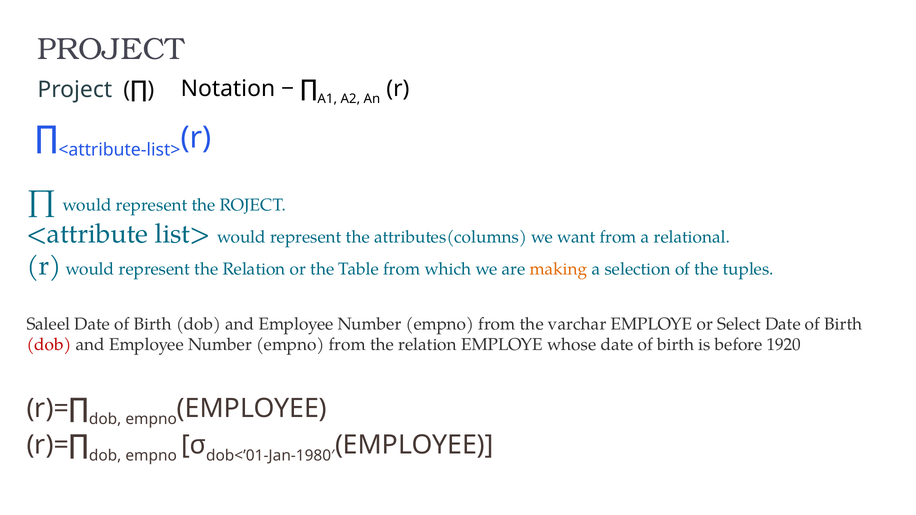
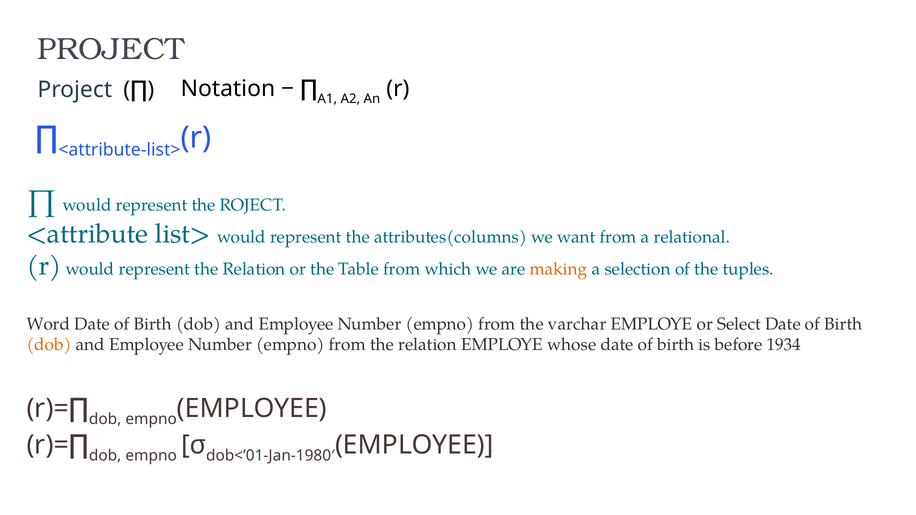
Saleel: Saleel -> Word (48, 324)
dob colour: red -> orange (49, 345)
1920: 1920 -> 1934 (784, 345)
